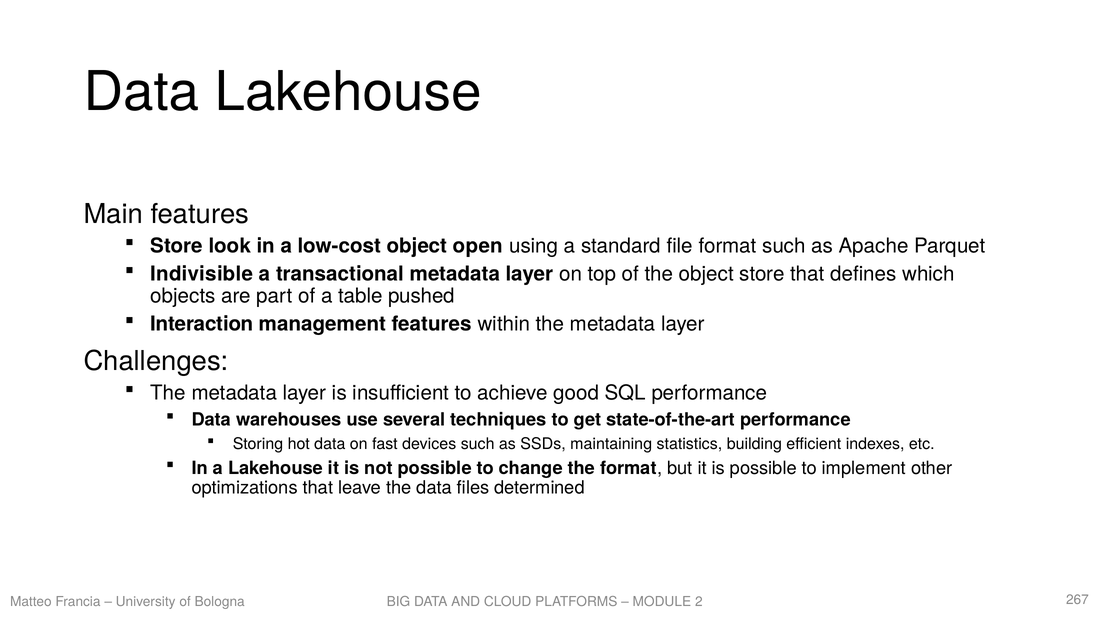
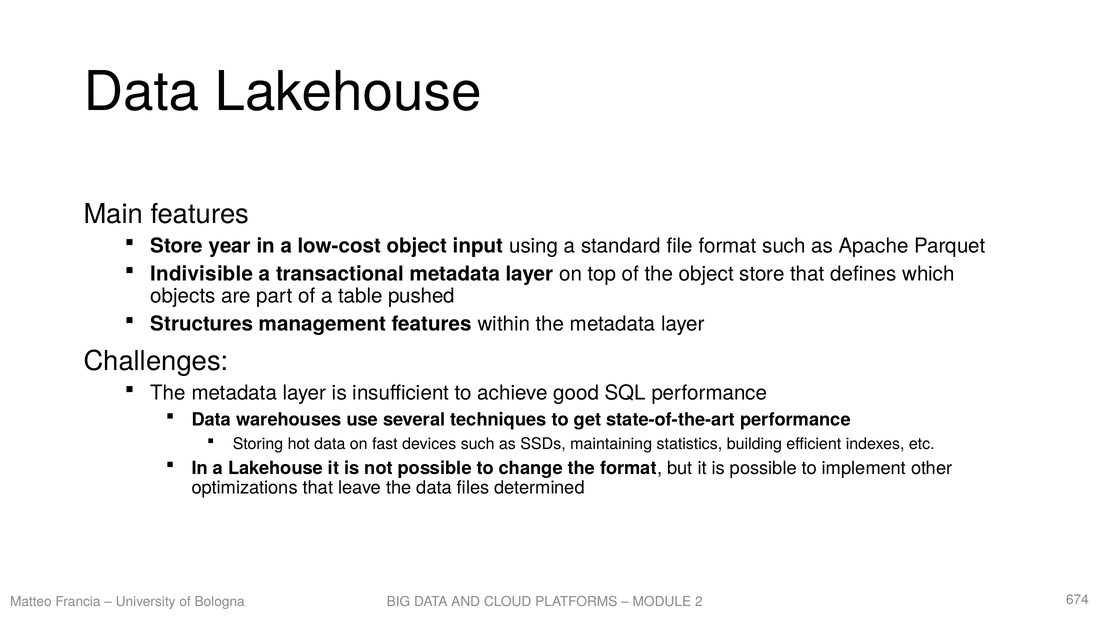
look: look -> year (230, 246)
open: open -> input (478, 246)
Interaction: Interaction -> Structures (202, 324)
267: 267 -> 674 (1077, 600)
